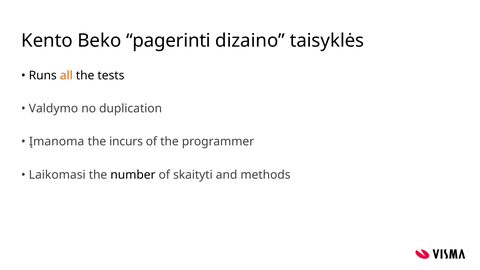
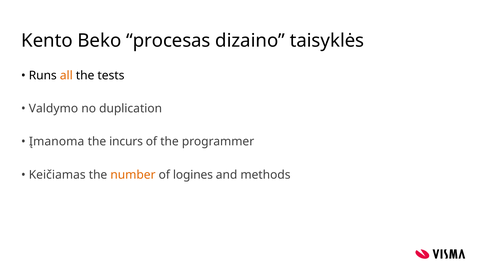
pagerinti: pagerinti -> procesas (168, 41)
Laikomasi: Laikomasi -> Keičiamas (57, 175)
number colour: black -> orange (133, 175)
skaityti: skaityti -> logines (193, 175)
